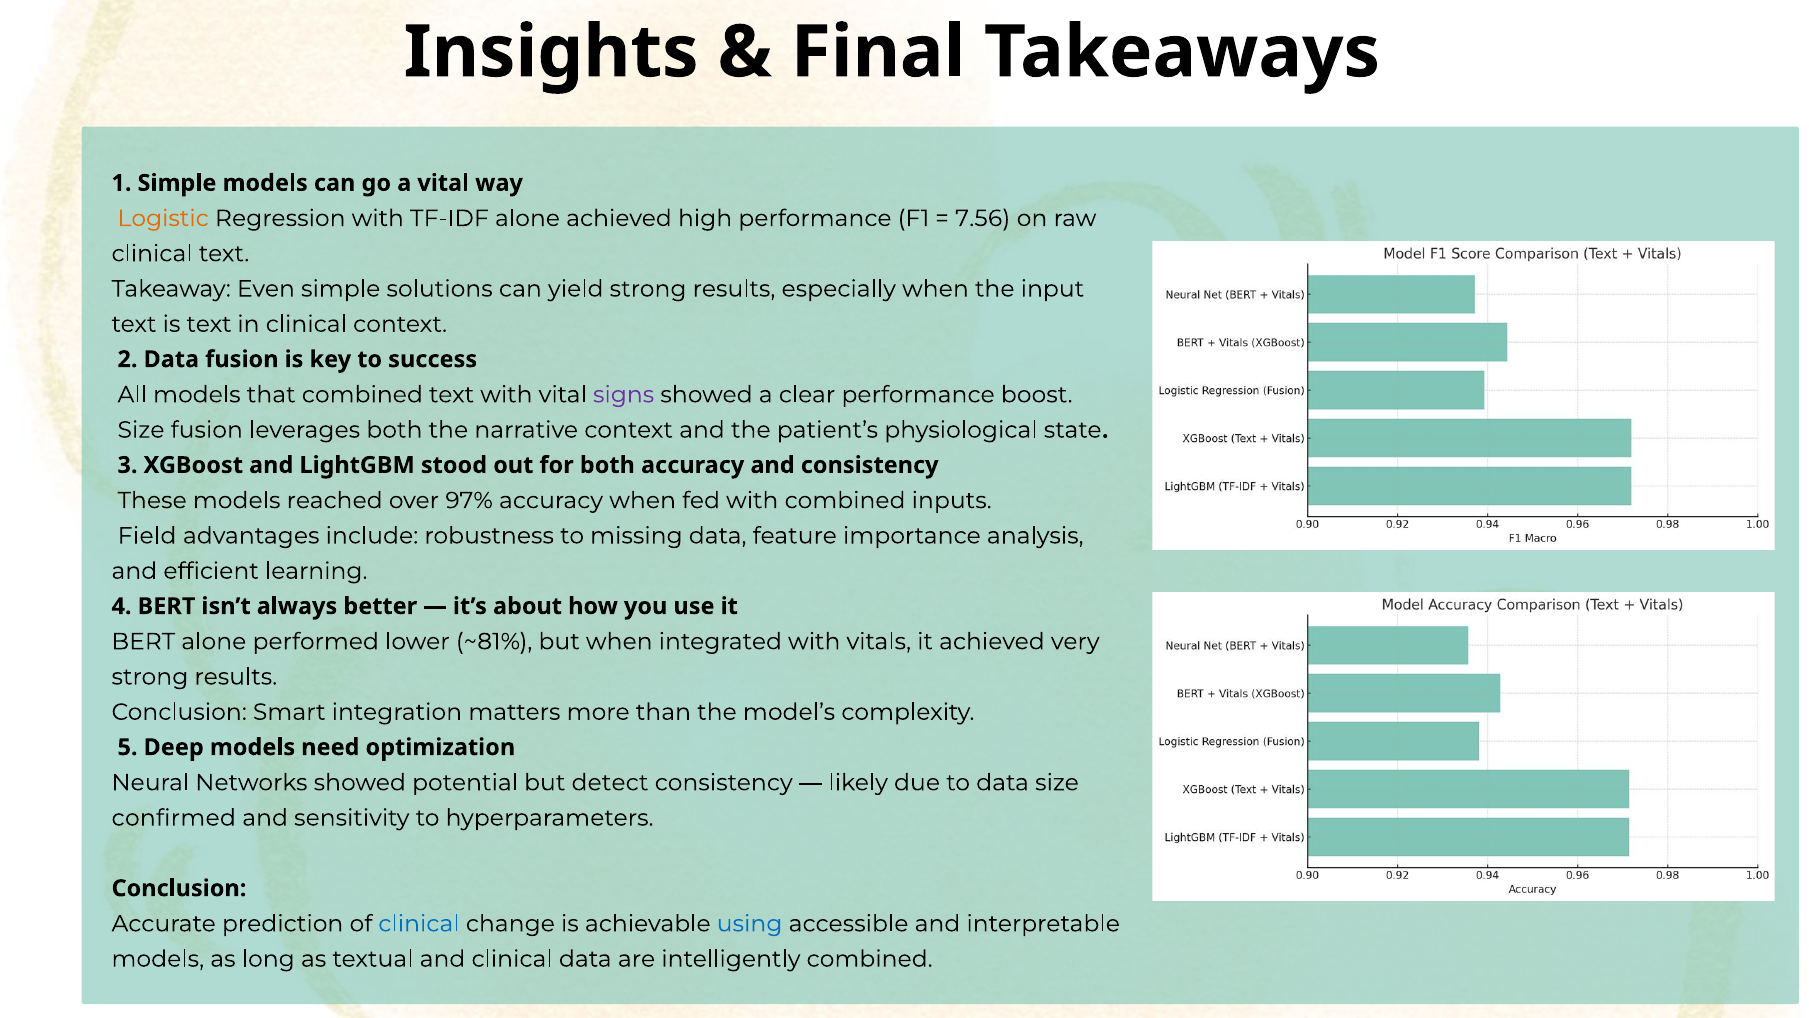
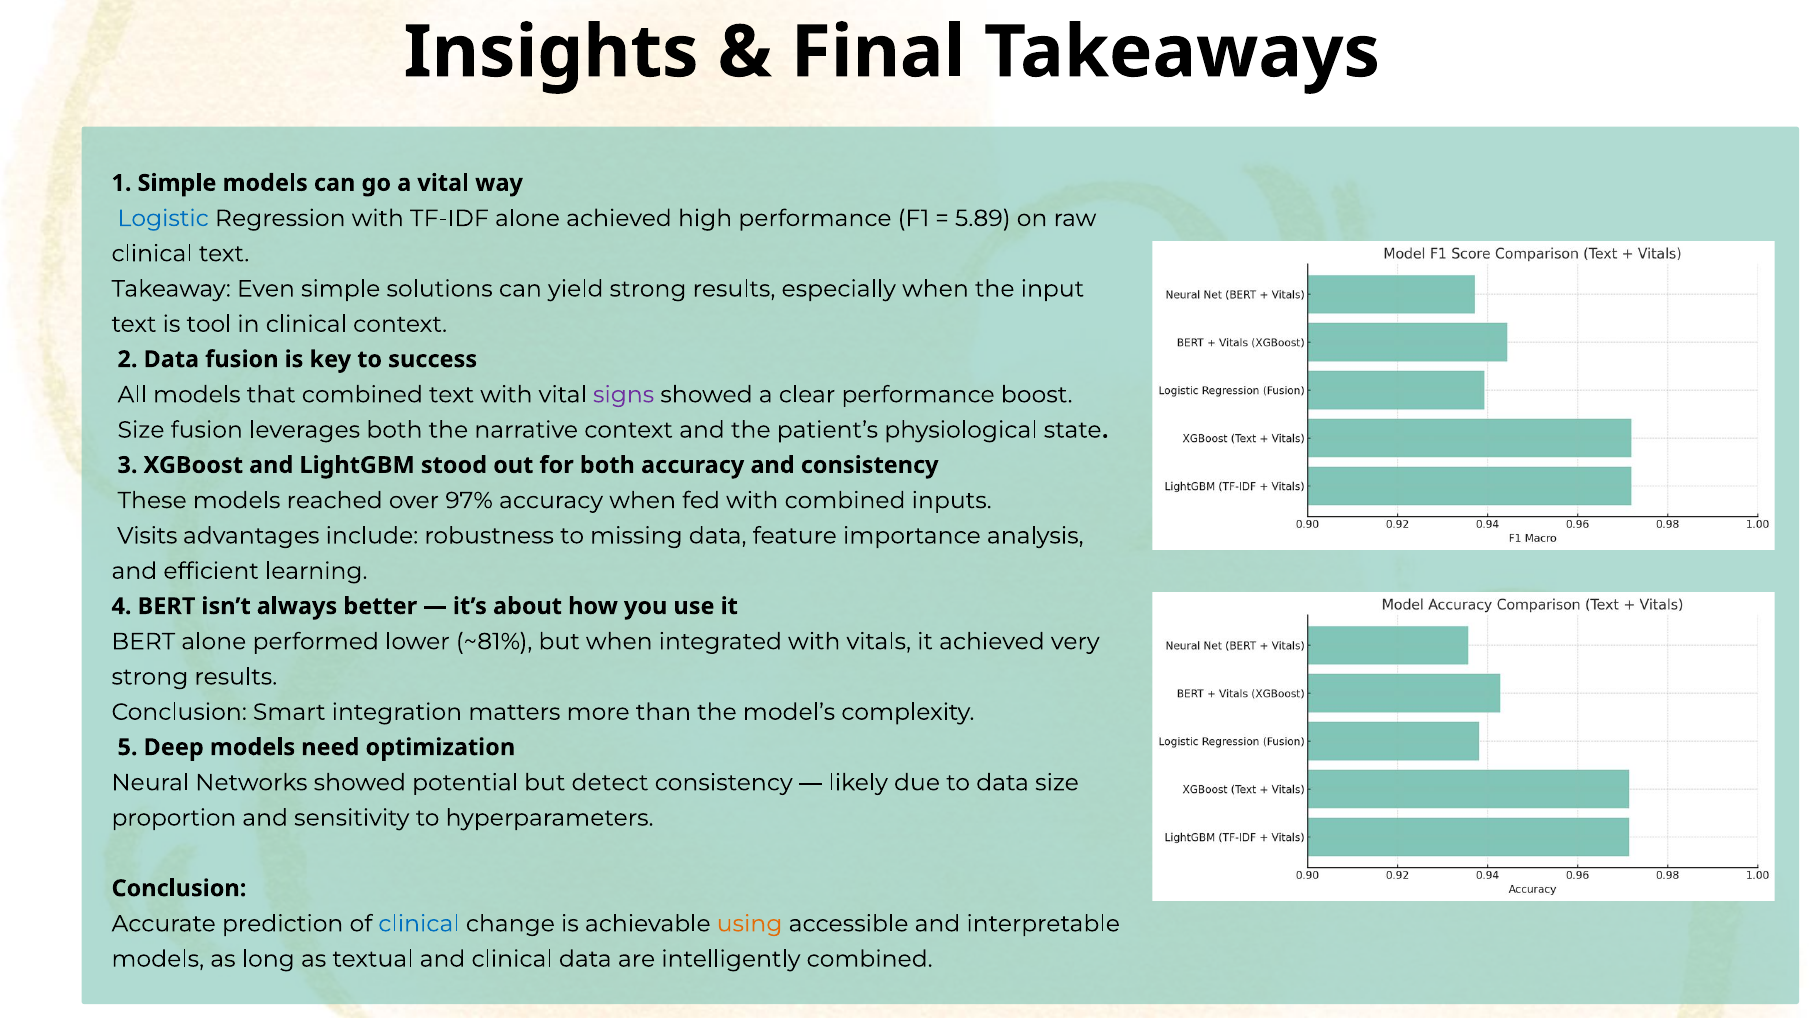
Logistic colour: orange -> blue (163, 218)
7.56: 7.56 -> 5.89 (983, 218)
is text: text -> tool (209, 324)
Field: Field -> Visits (147, 536)
confirmed: confirmed -> proportion (174, 818)
using colour: blue -> orange (750, 923)
